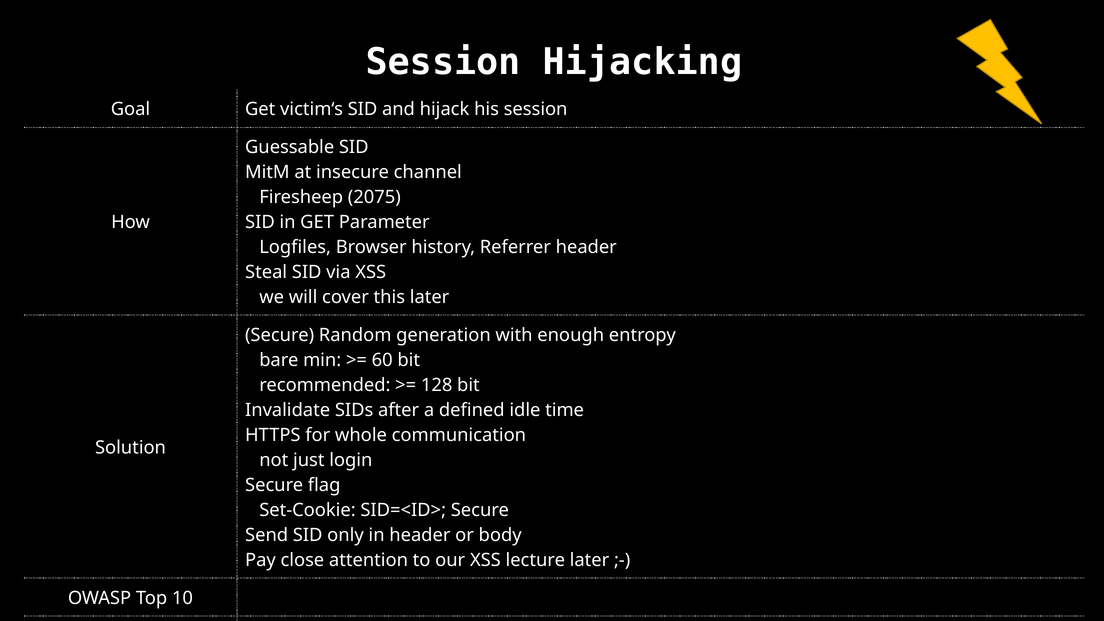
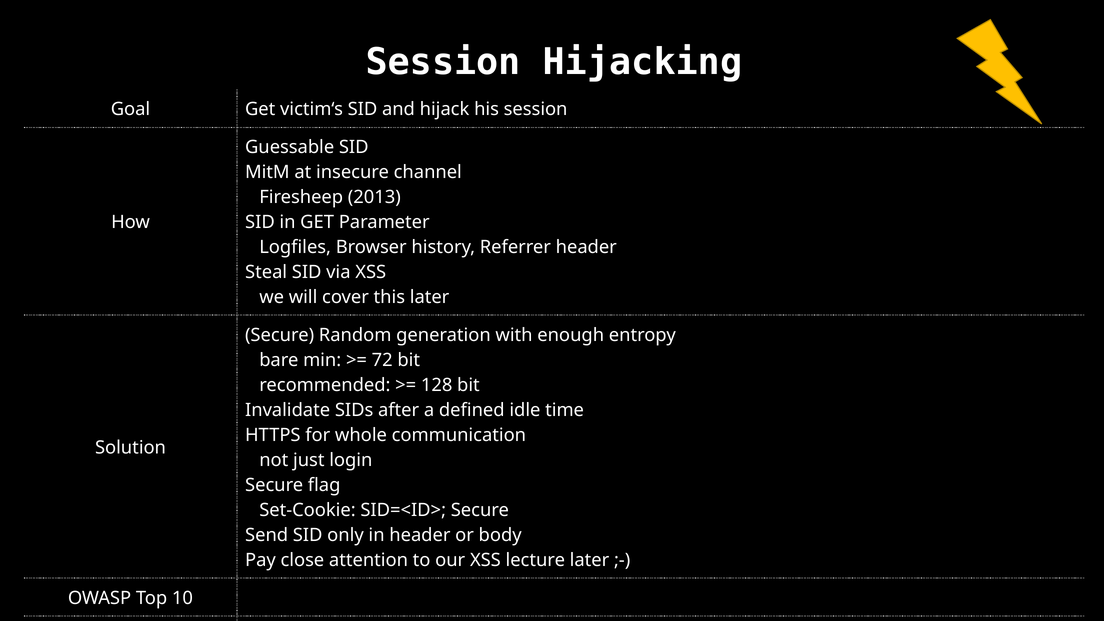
2075: 2075 -> 2013 (374, 197)
60: 60 -> 72 (382, 360)
